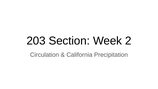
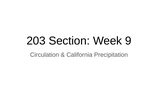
2: 2 -> 9 (128, 41)
